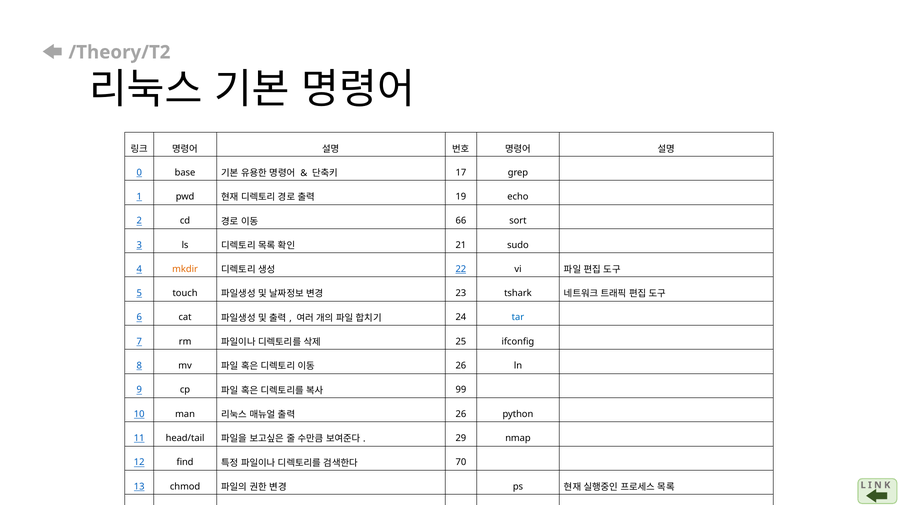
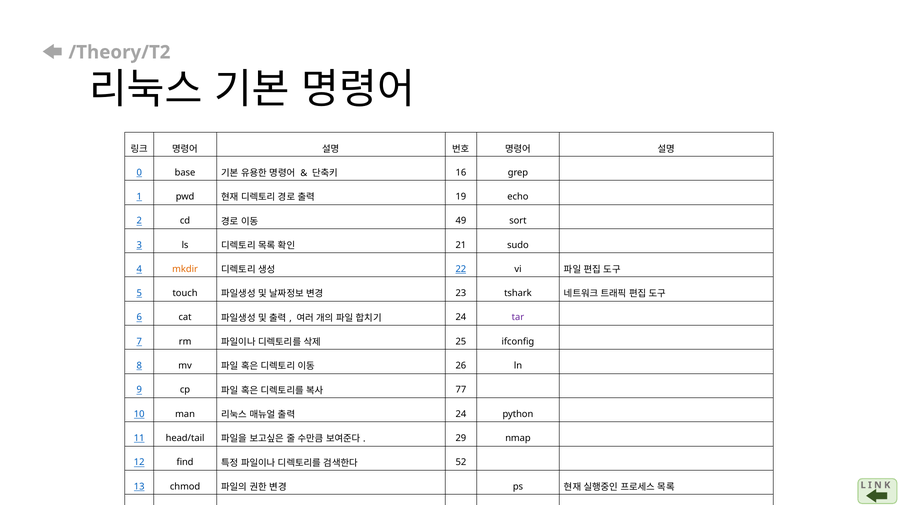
17: 17 -> 16 (461, 173)
66: 66 -> 49 (461, 221)
tar colour: blue -> purple (518, 317)
99: 99 -> 77 (461, 390)
26: 26 -> 24 (461, 414)
70: 70 -> 52 (461, 462)
